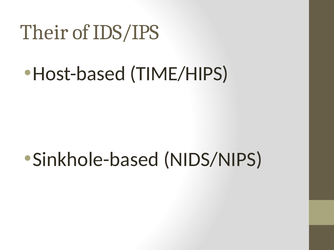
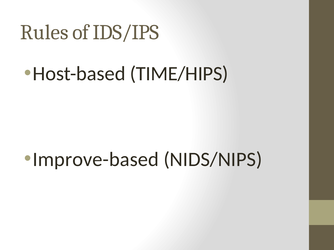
Their: Their -> Rules (44, 32)
Sinkhole-based: Sinkhole-based -> Improve-based (96, 160)
